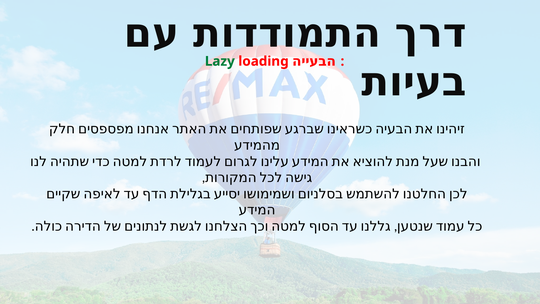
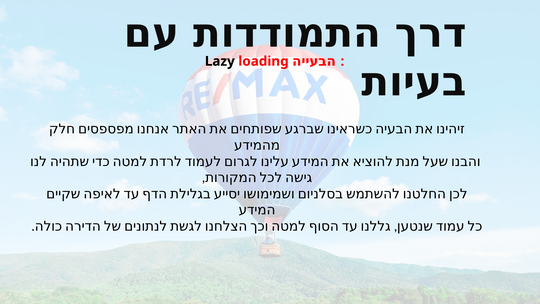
Lazy colour: green -> black (220, 61)
